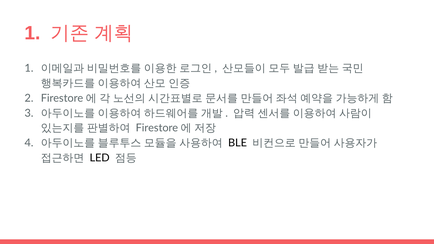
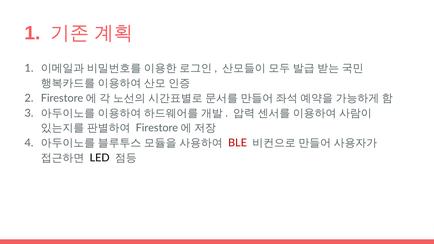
BLE colour: black -> red (238, 143)
